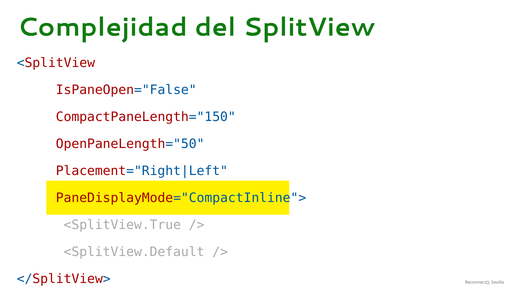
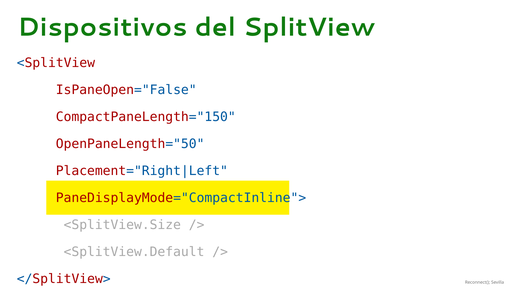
Complejidad: Complejidad -> Dispositivos (102, 27)
<SplitView.True: <SplitView.True -> <SplitView.Size (122, 225)
